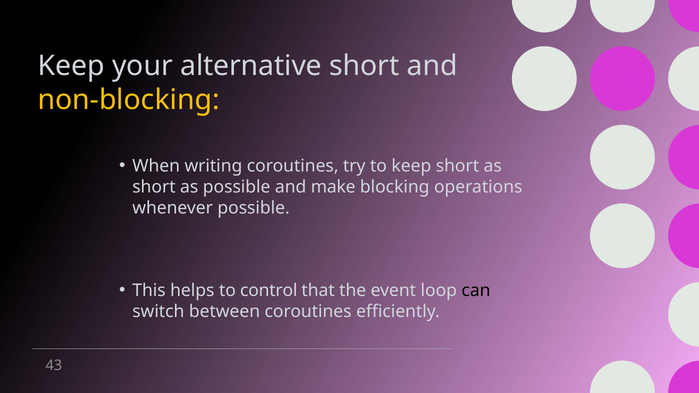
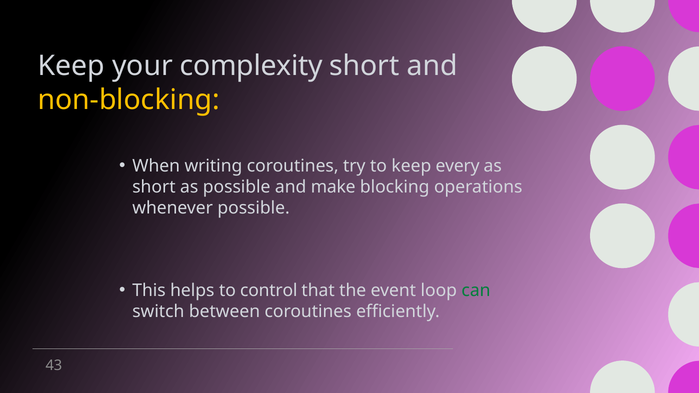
alternative: alternative -> complexity (251, 66)
keep short: short -> every (458, 166)
can colour: black -> green (476, 290)
